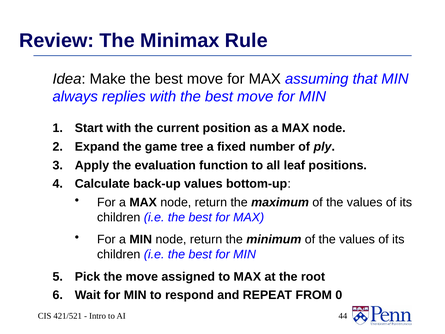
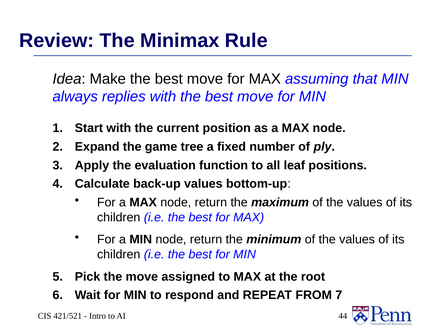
0: 0 -> 7 (339, 295)
